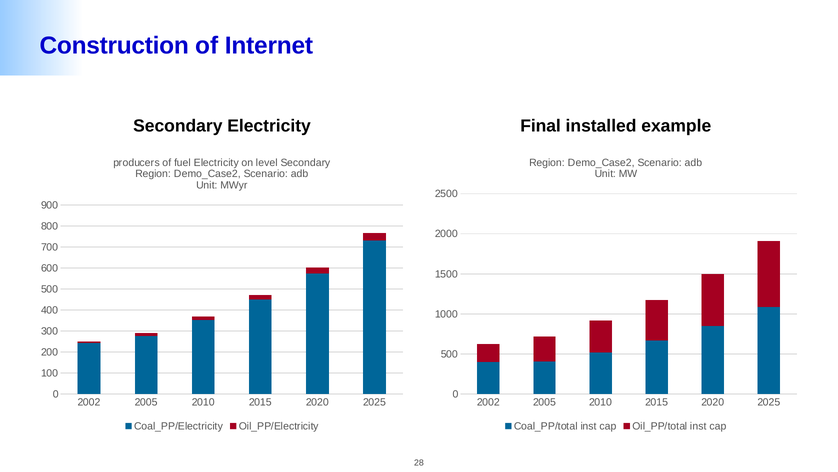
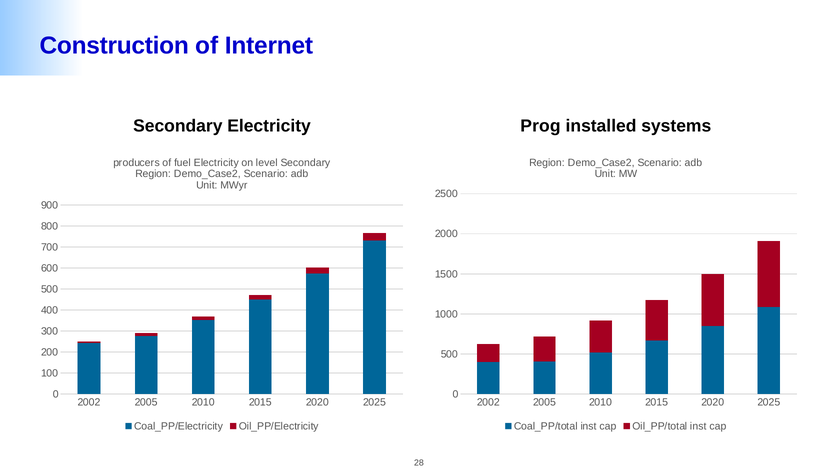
Final: Final -> Prog (540, 126)
example: example -> systems (676, 126)
